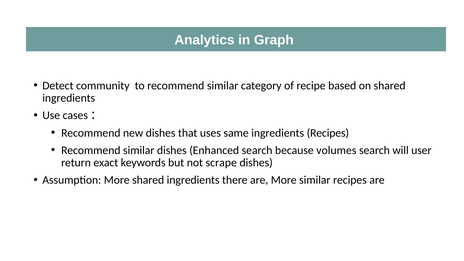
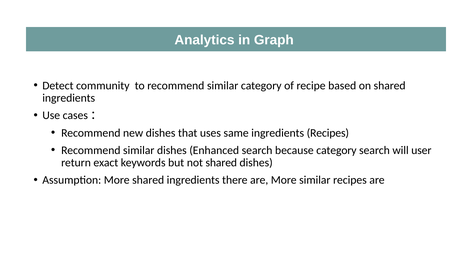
because volumes: volumes -> category (336, 150)
not scrape: scrape -> shared (221, 163)
